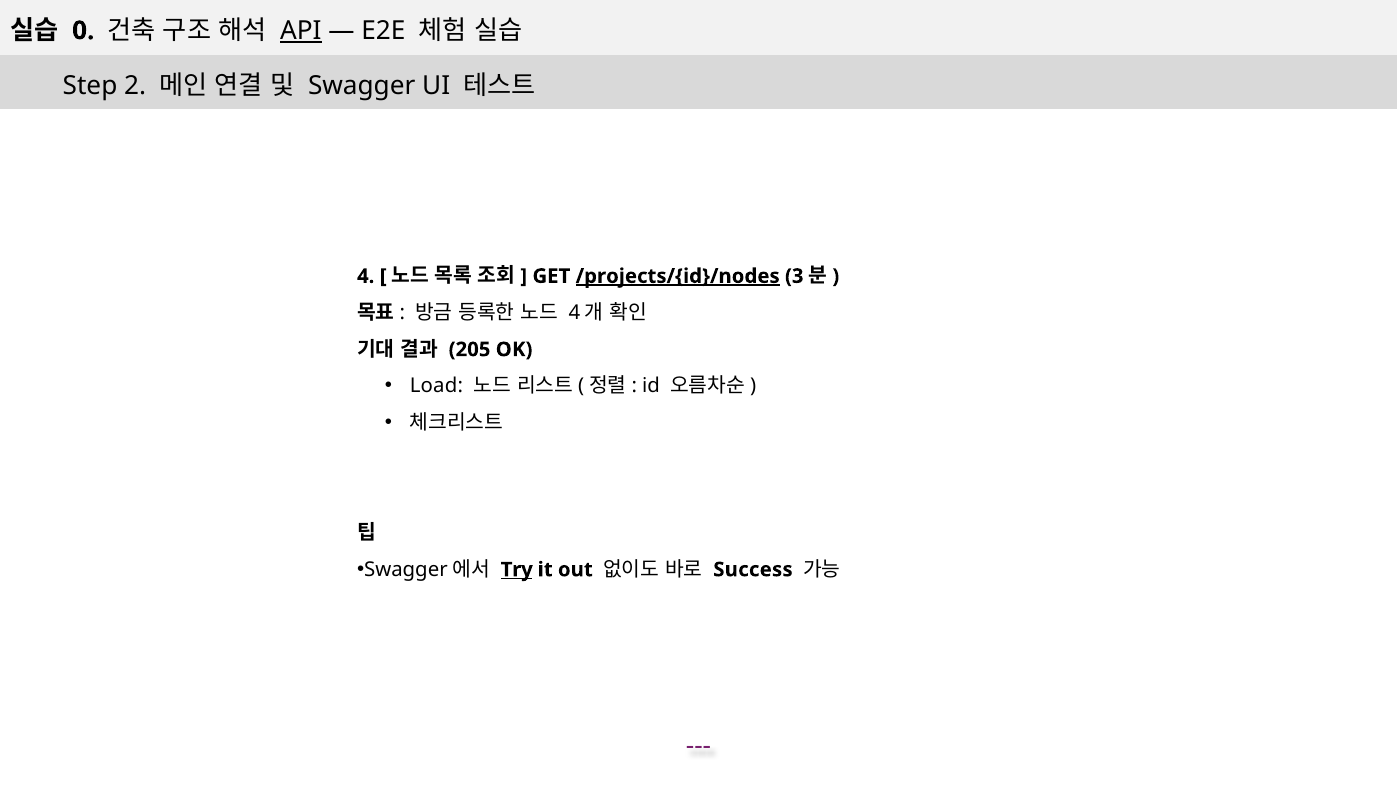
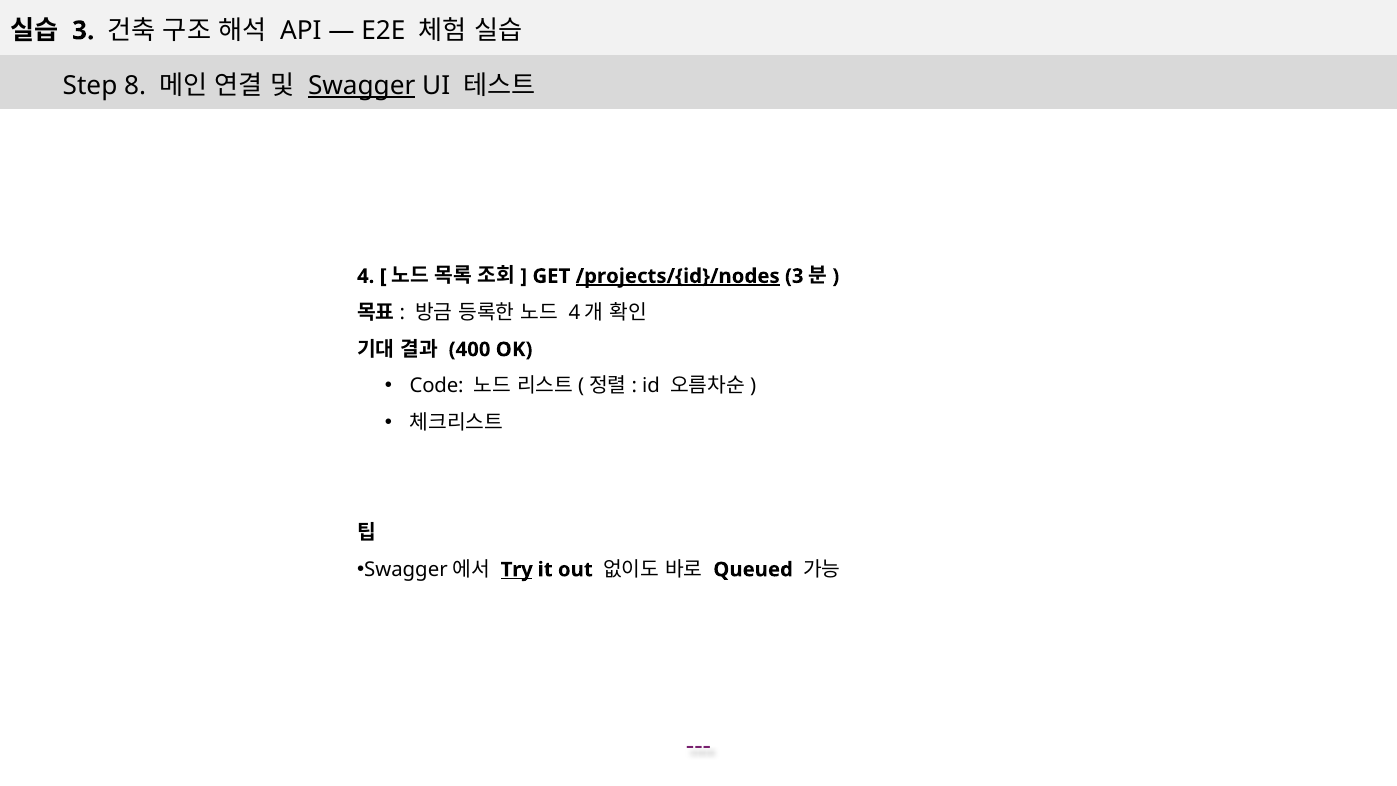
0: 0 -> 3 (83, 31)
API underline: present -> none (301, 31)
2: 2 -> 8 (135, 86)
Swagger underline: none -> present (362, 86)
205: 205 -> 400 (470, 349)
Load: Load -> Code (437, 386)
Success: Success -> Queued (753, 569)
